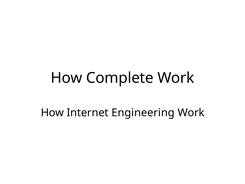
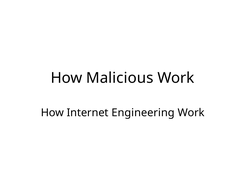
Complete: Complete -> Malicious (120, 78)
